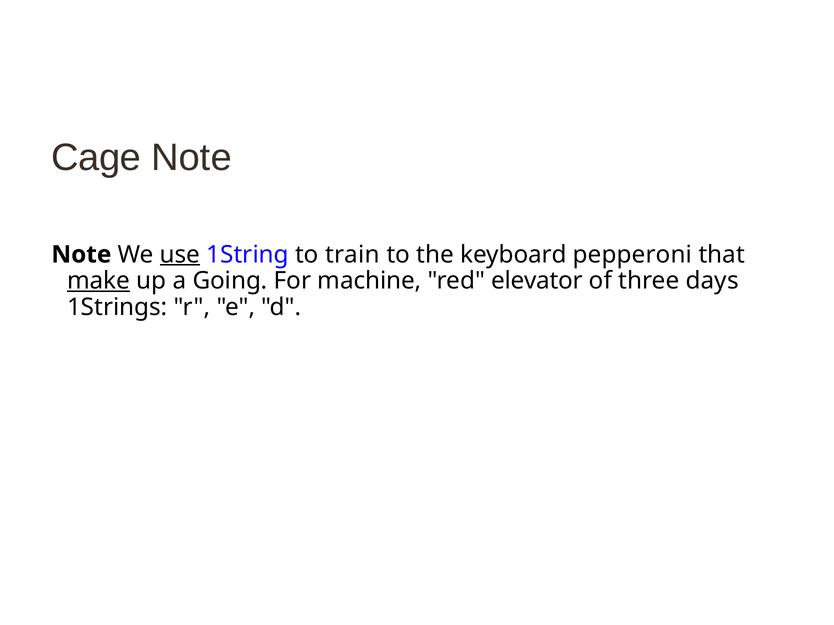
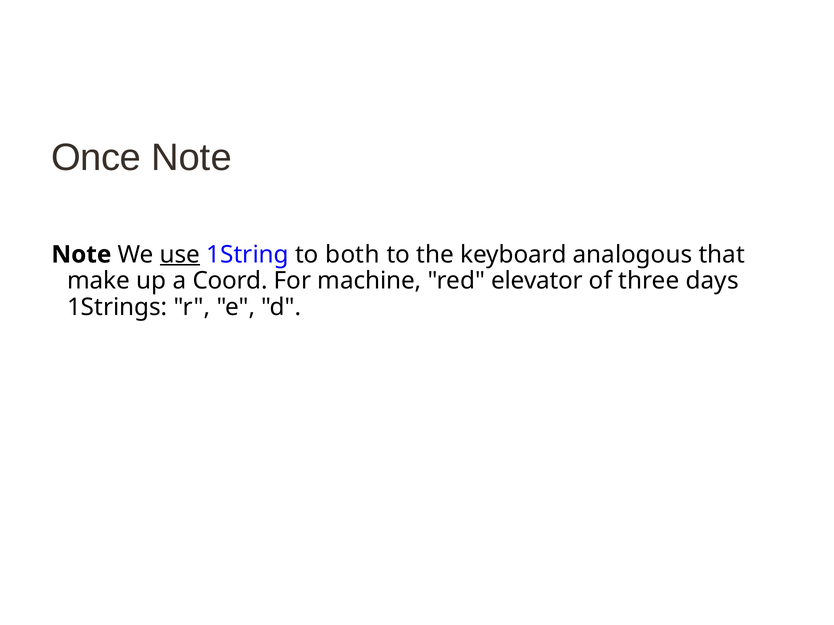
Cage: Cage -> Once (96, 158)
train: train -> both (352, 255)
pepperoni: pepperoni -> analogous (633, 255)
make underline: present -> none (99, 281)
Going: Going -> Coord (230, 281)
